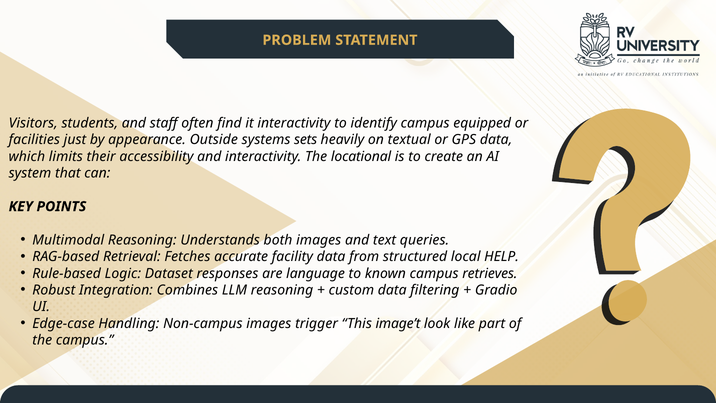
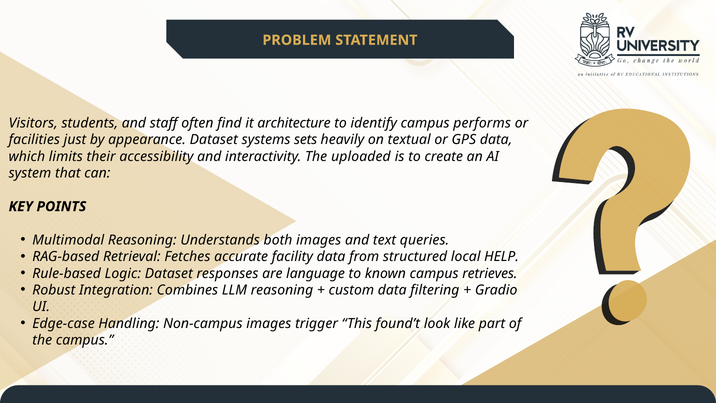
it interactivity: interactivity -> architecture (294, 123)
equipped: equipped -> performs (482, 123)
appearance Outside: Outside -> Dataset (214, 140)
locational: locational -> uploaded (361, 156)
image’t: image’t -> found’t (398, 323)
